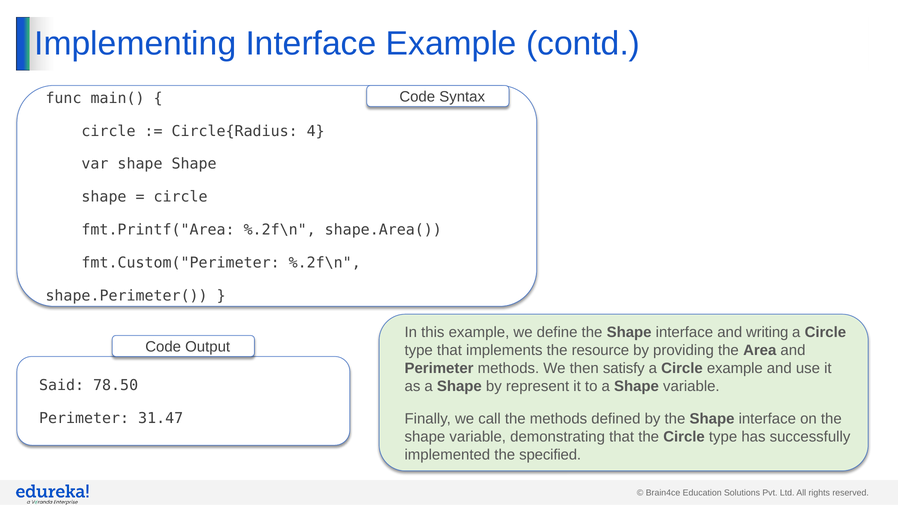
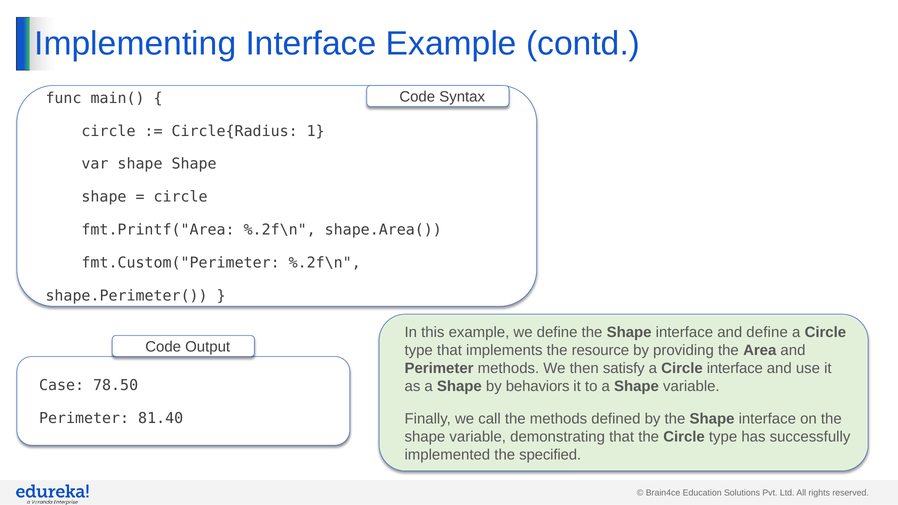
4: 4 -> 1 (316, 131)
and writing: writing -> define (767, 332)
Circle example: example -> interface (735, 368)
Said: Said -> Case (62, 386)
represent: represent -> behaviors (538, 386)
31.47: 31.47 -> 81.40 (161, 418)
